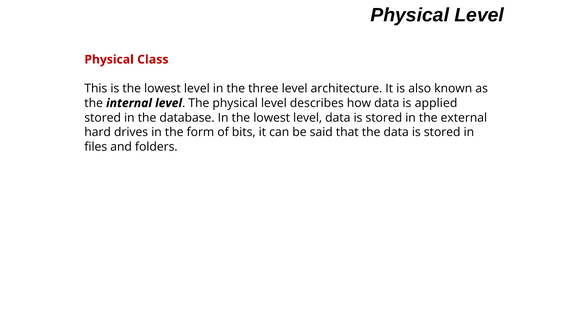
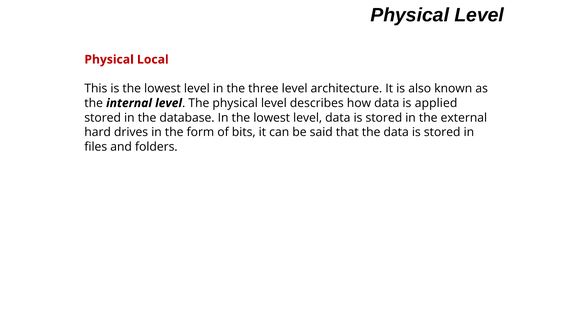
Class: Class -> Local (153, 59)
